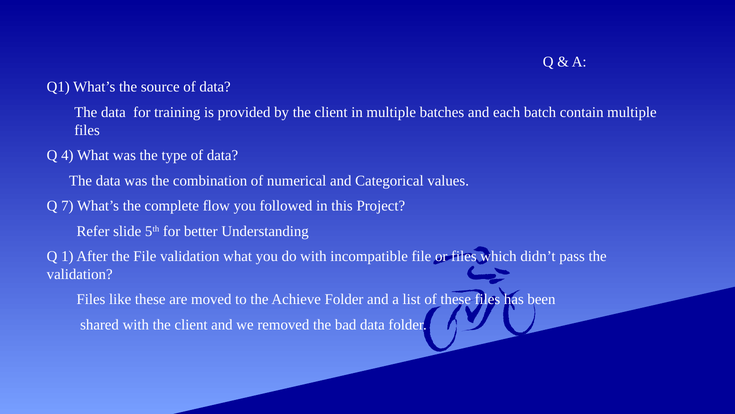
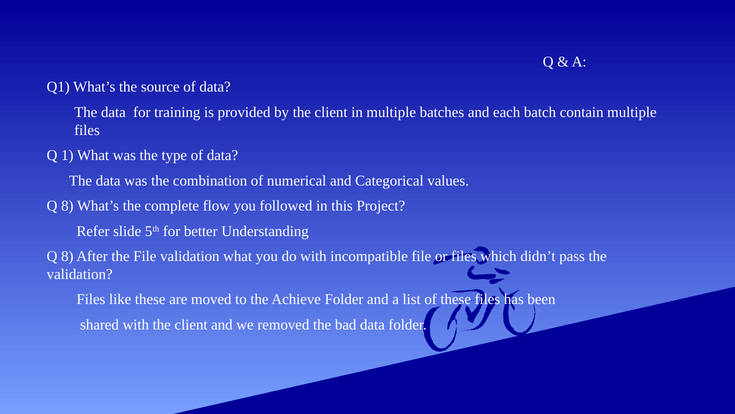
4: 4 -> 1 (67, 155)
7: 7 -> 8 (67, 206)
1: 1 -> 8 (67, 256)
